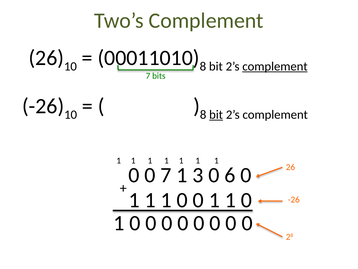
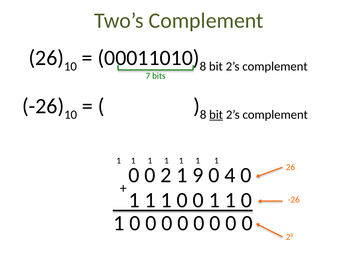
complement underline: present -> none (275, 66)
0 7: 7 -> 2 (166, 175)
3: 3 -> 9 (198, 175)
6: 6 -> 4 (230, 175)
